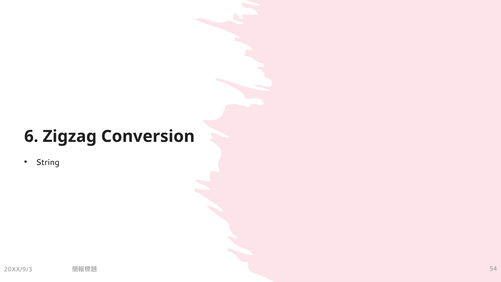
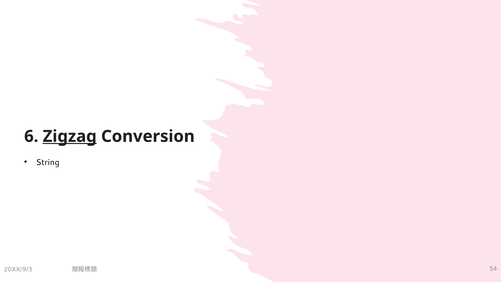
Zigzag underline: none -> present (70, 136)
